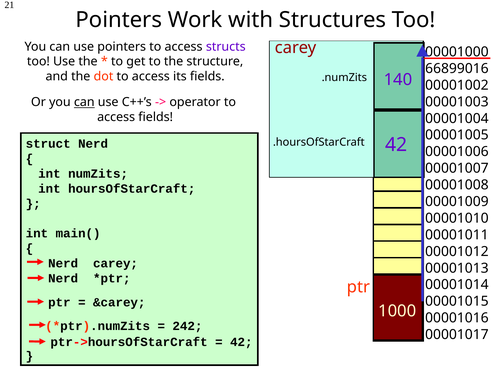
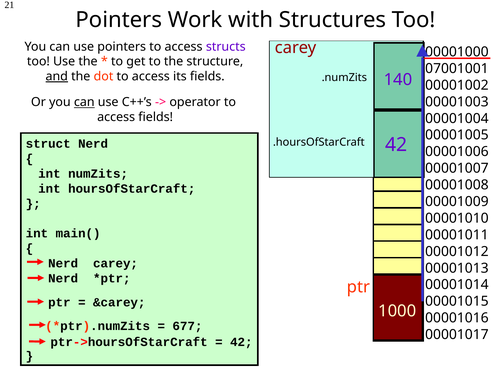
66899016: 66899016 -> 07001001 (457, 69)
and underline: none -> present (57, 77)
242: 242 -> 677 (187, 326)
